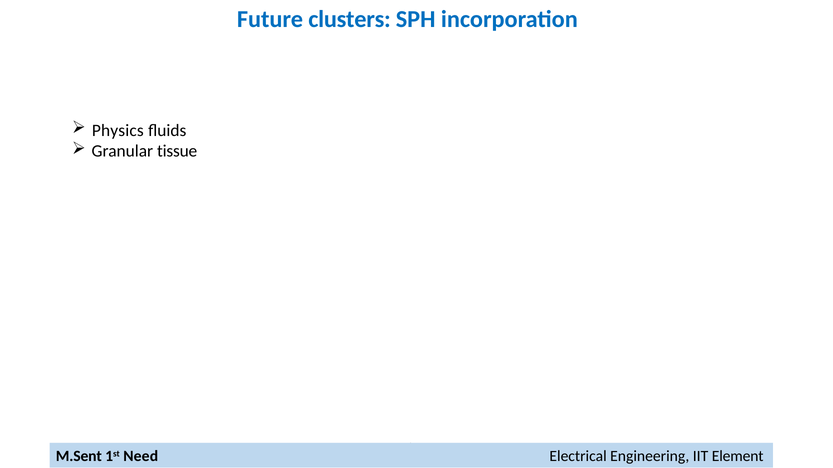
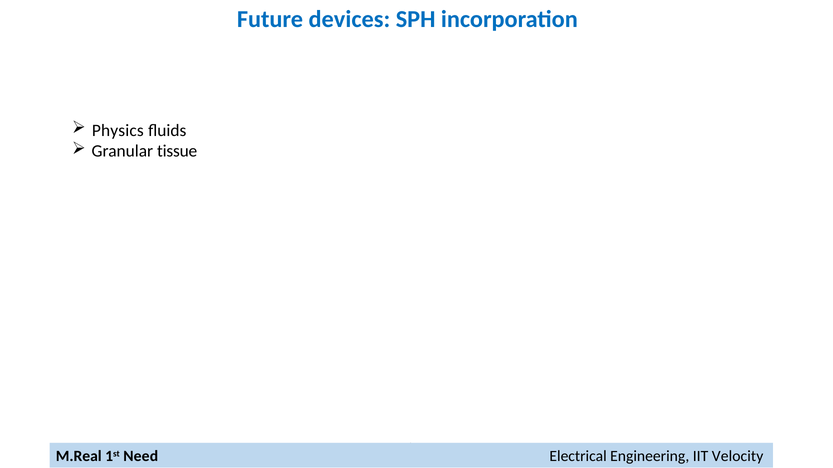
clusters: clusters -> devices (349, 19)
M.Sent: M.Sent -> M.Real (79, 457)
Element: Element -> Velocity (738, 457)
